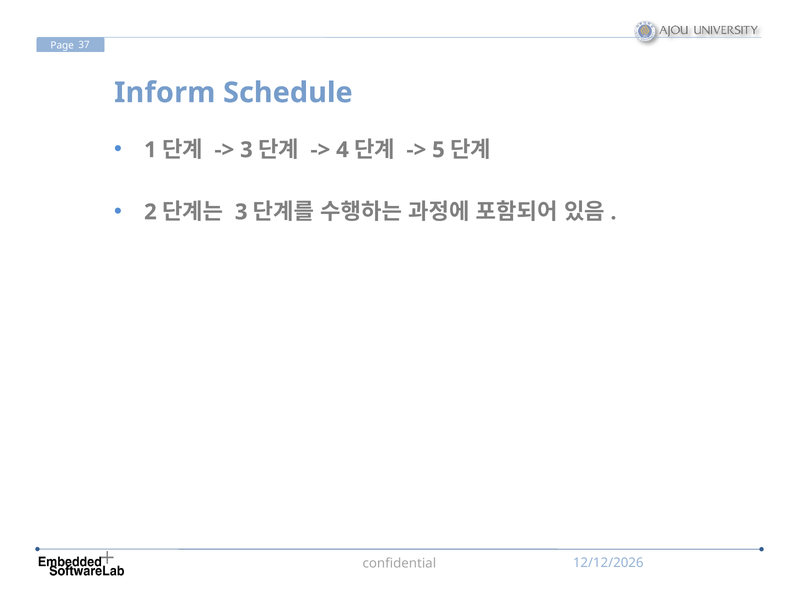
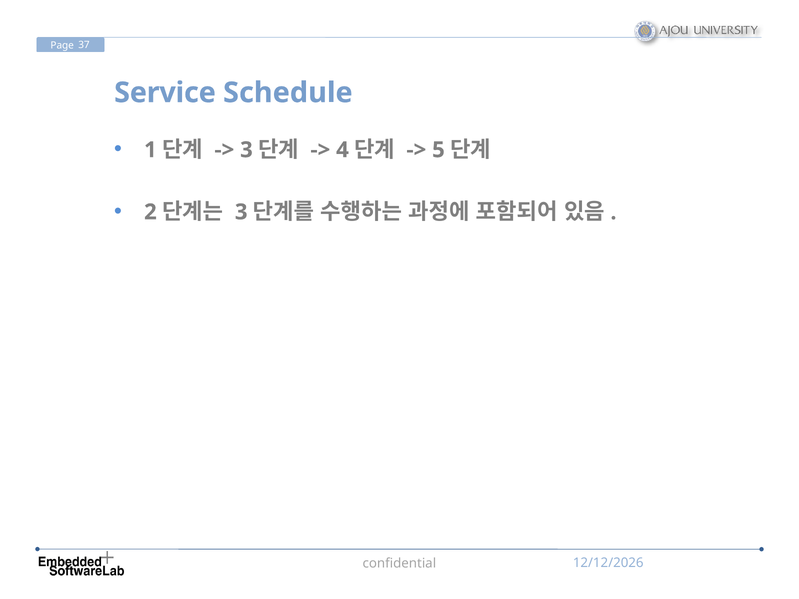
Inform: Inform -> Service (165, 93)
